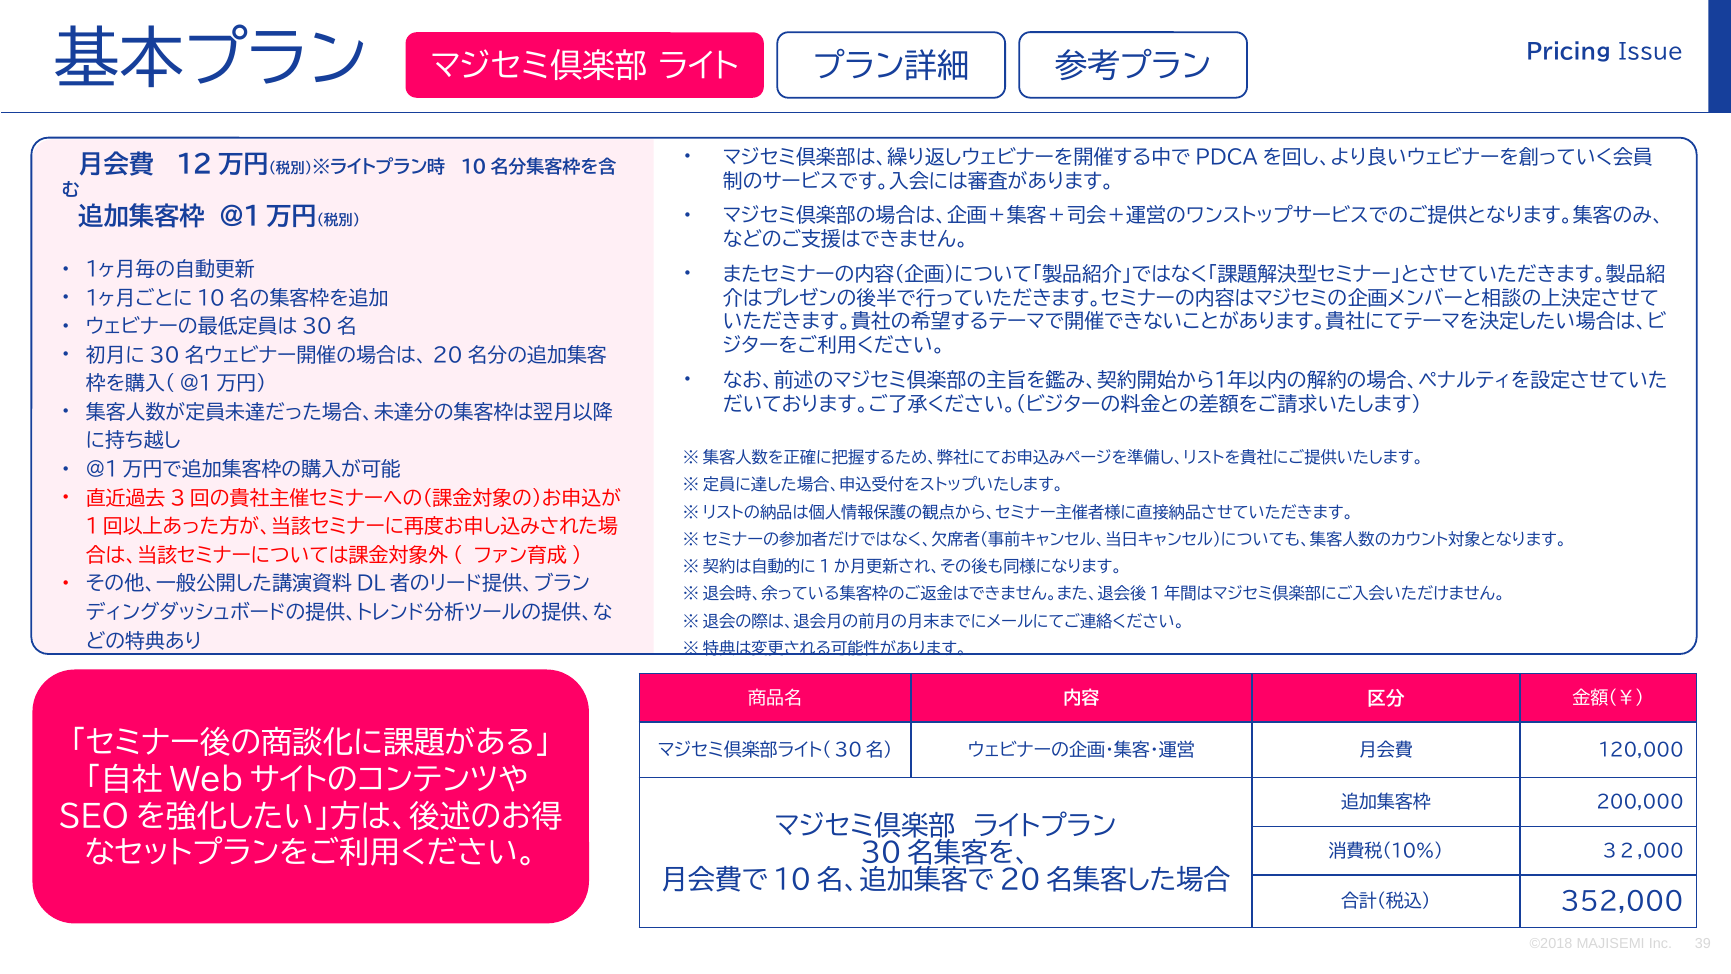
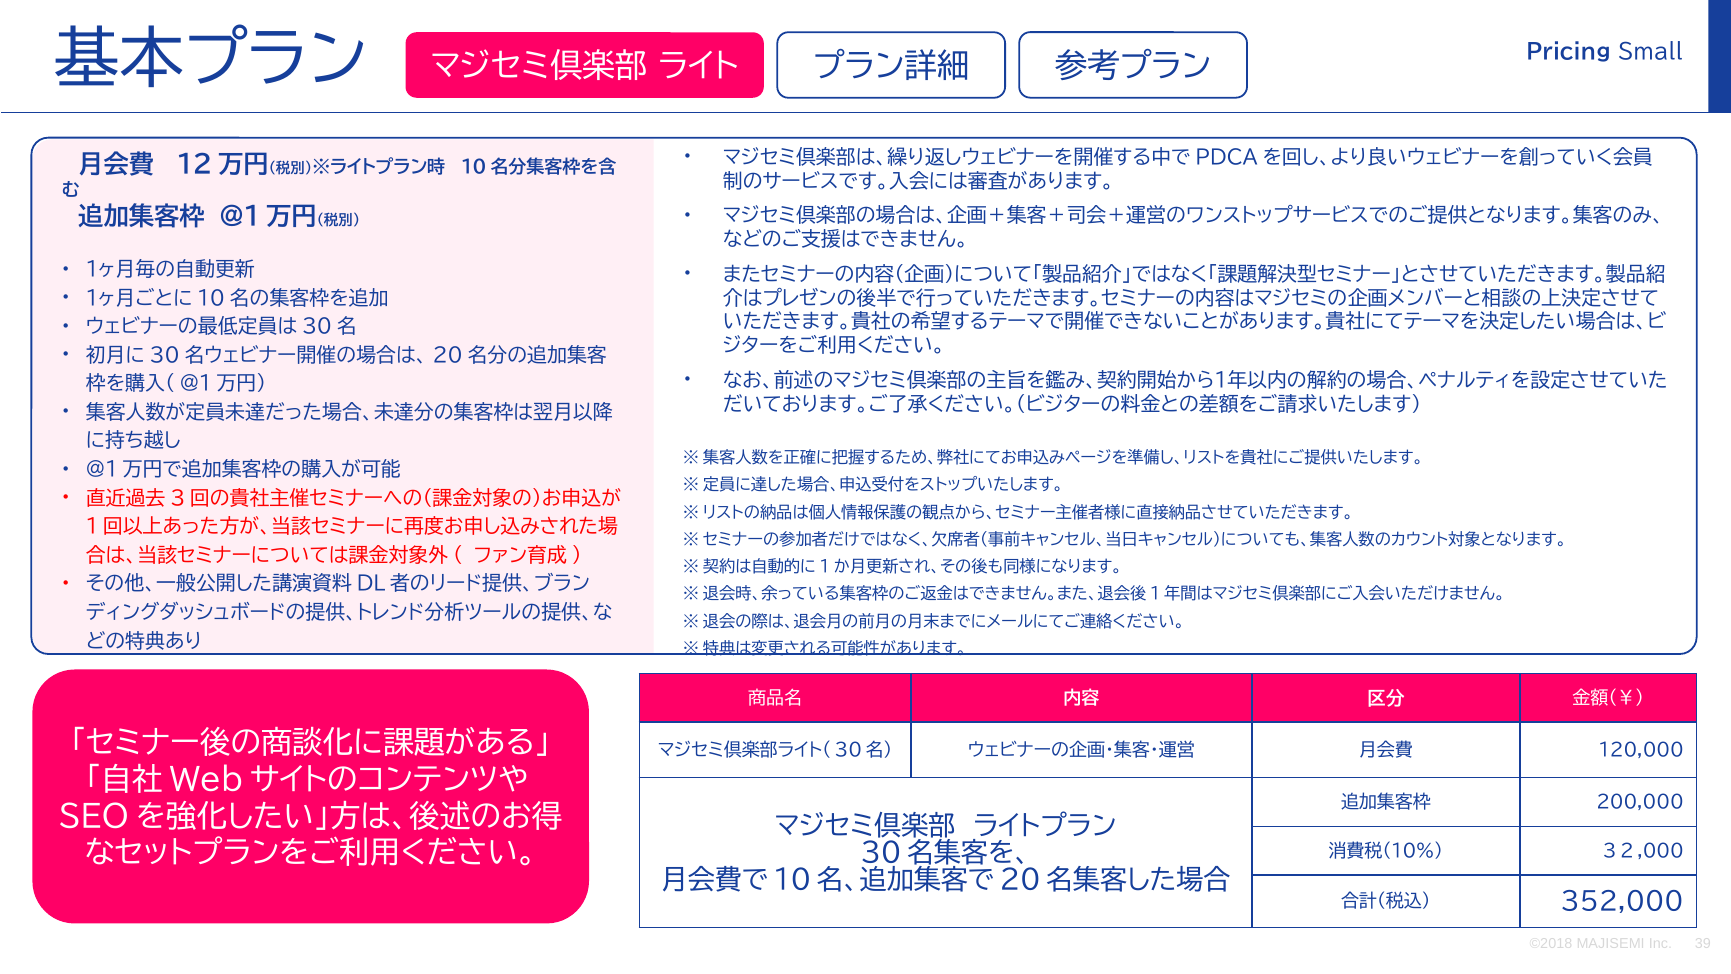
Issue: Issue -> Small (1650, 52)
